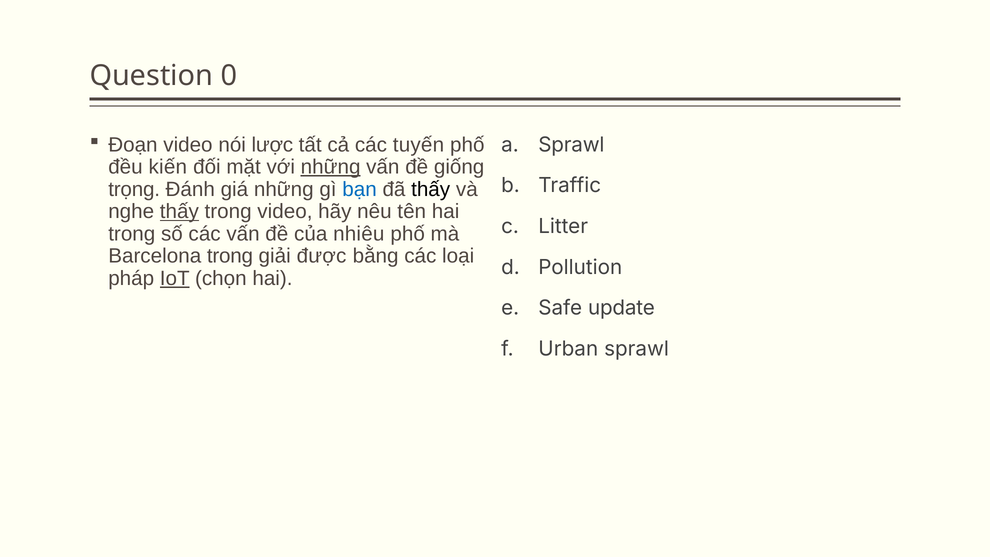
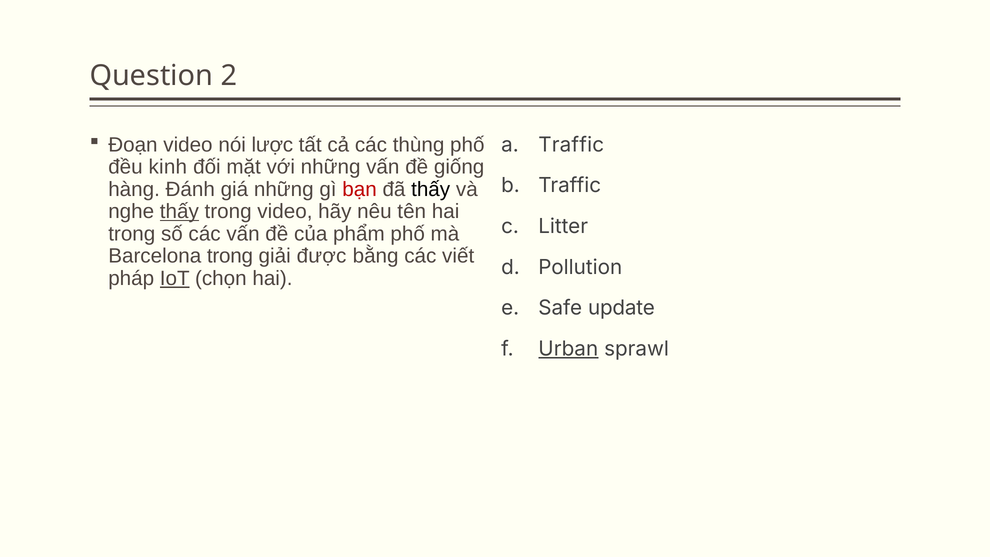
0: 0 -> 2 (229, 76)
tuyến: tuyến -> thùng (419, 145)
Sprawl: Sprawl -> Traffic (571, 145)
kiến: kiến -> kinh (168, 167)
những underline: present -> none (331, 167)
trọng: trọng -> hàng (134, 189)
bạn colour: blue -> red (360, 189)
nhiêu: nhiêu -> phẩm (359, 234)
loại: loại -> viết (458, 256)
Urban underline: none -> present (568, 349)
